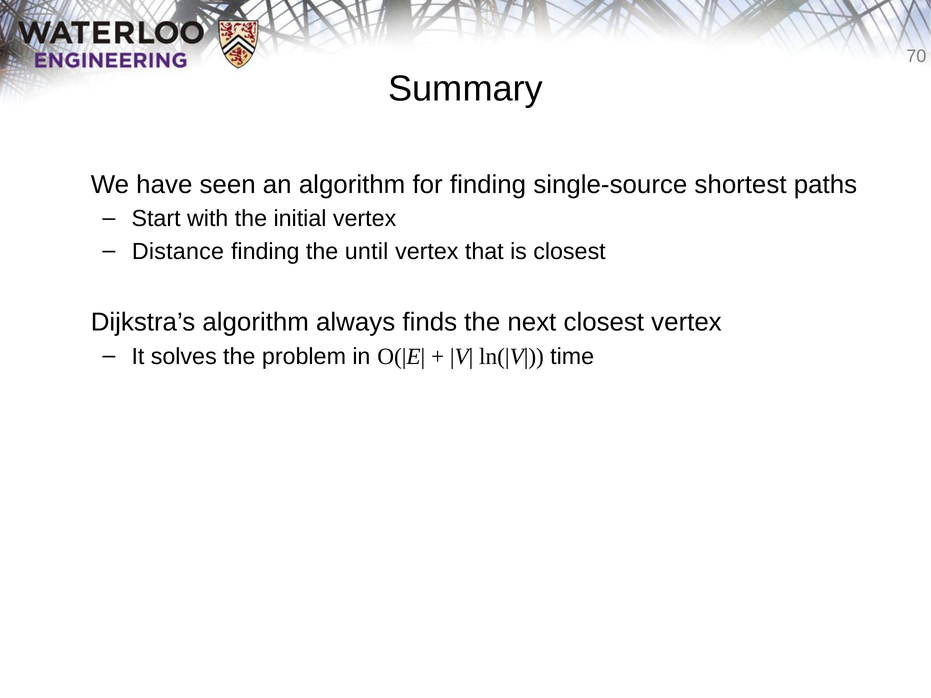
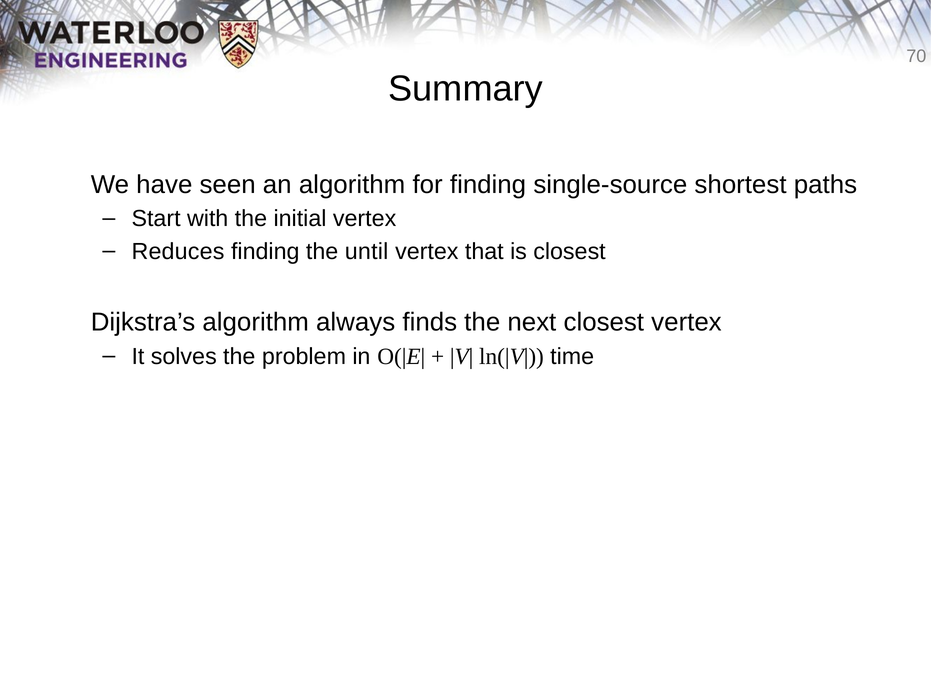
Distance: Distance -> Reduces (178, 251)
